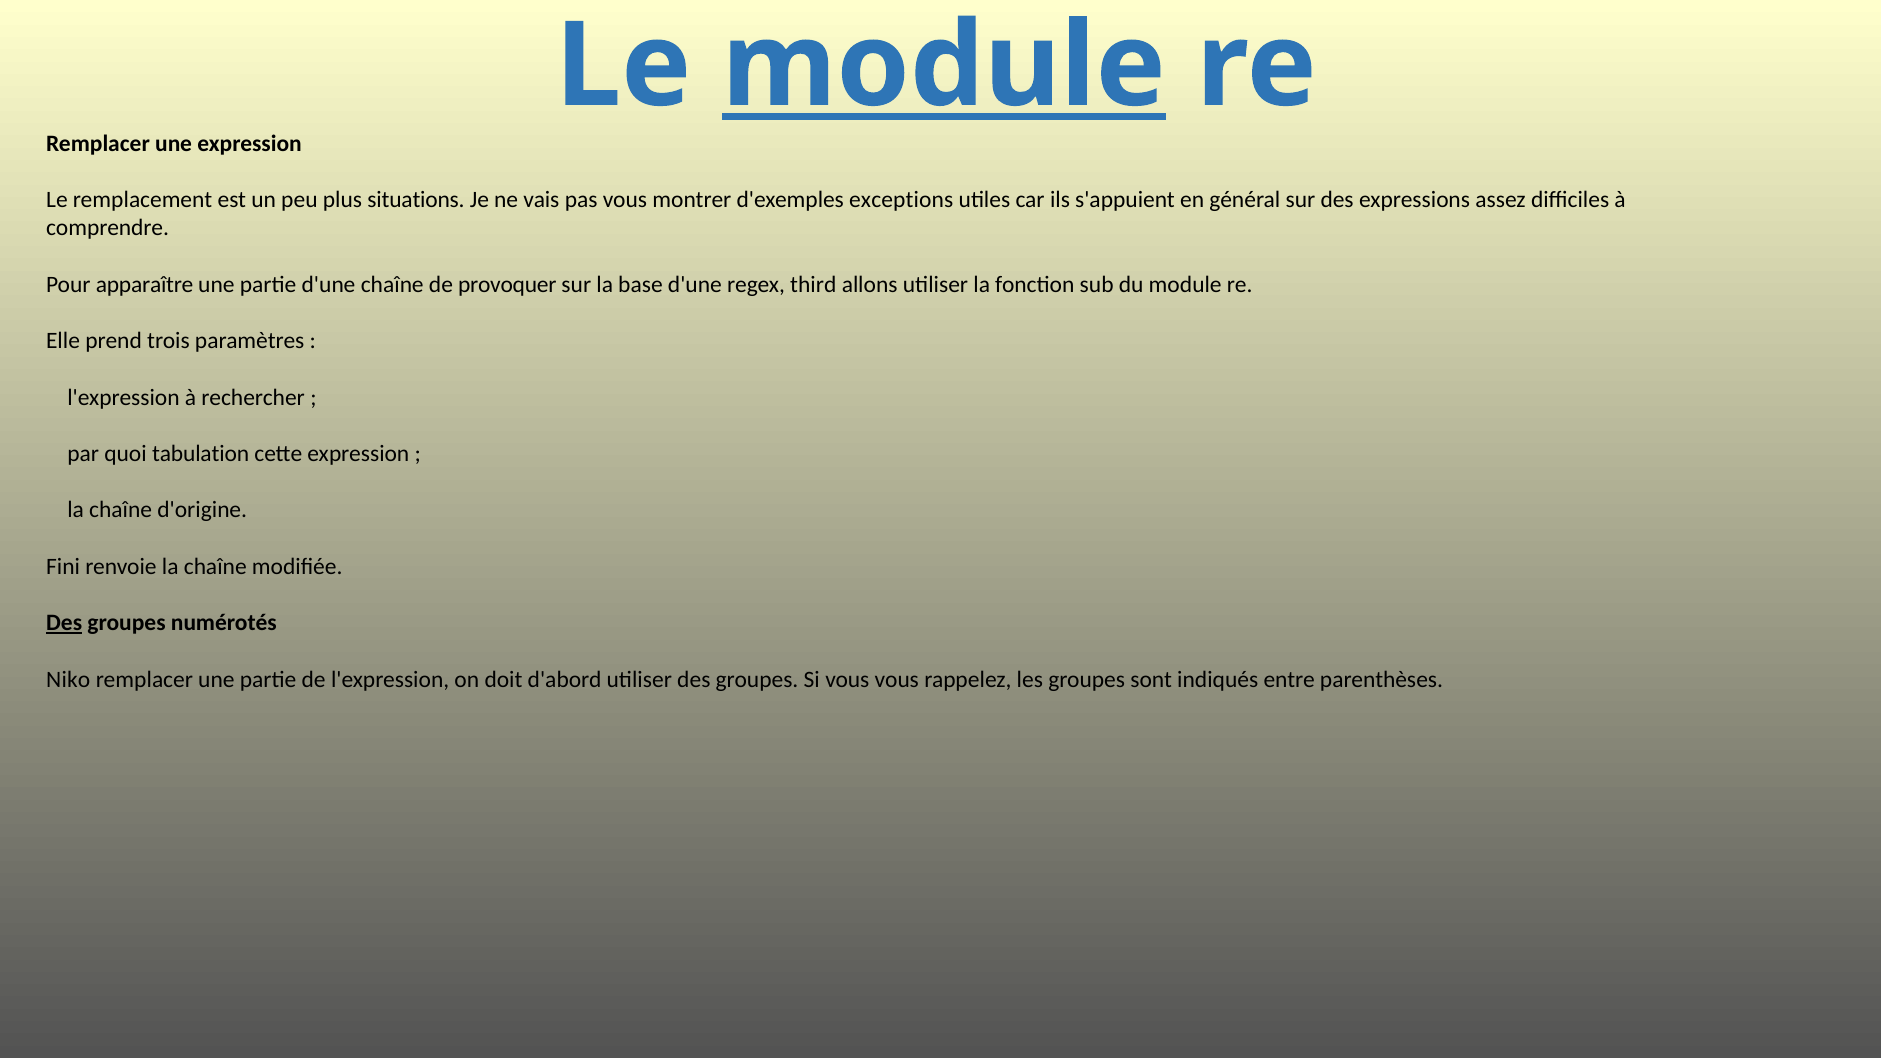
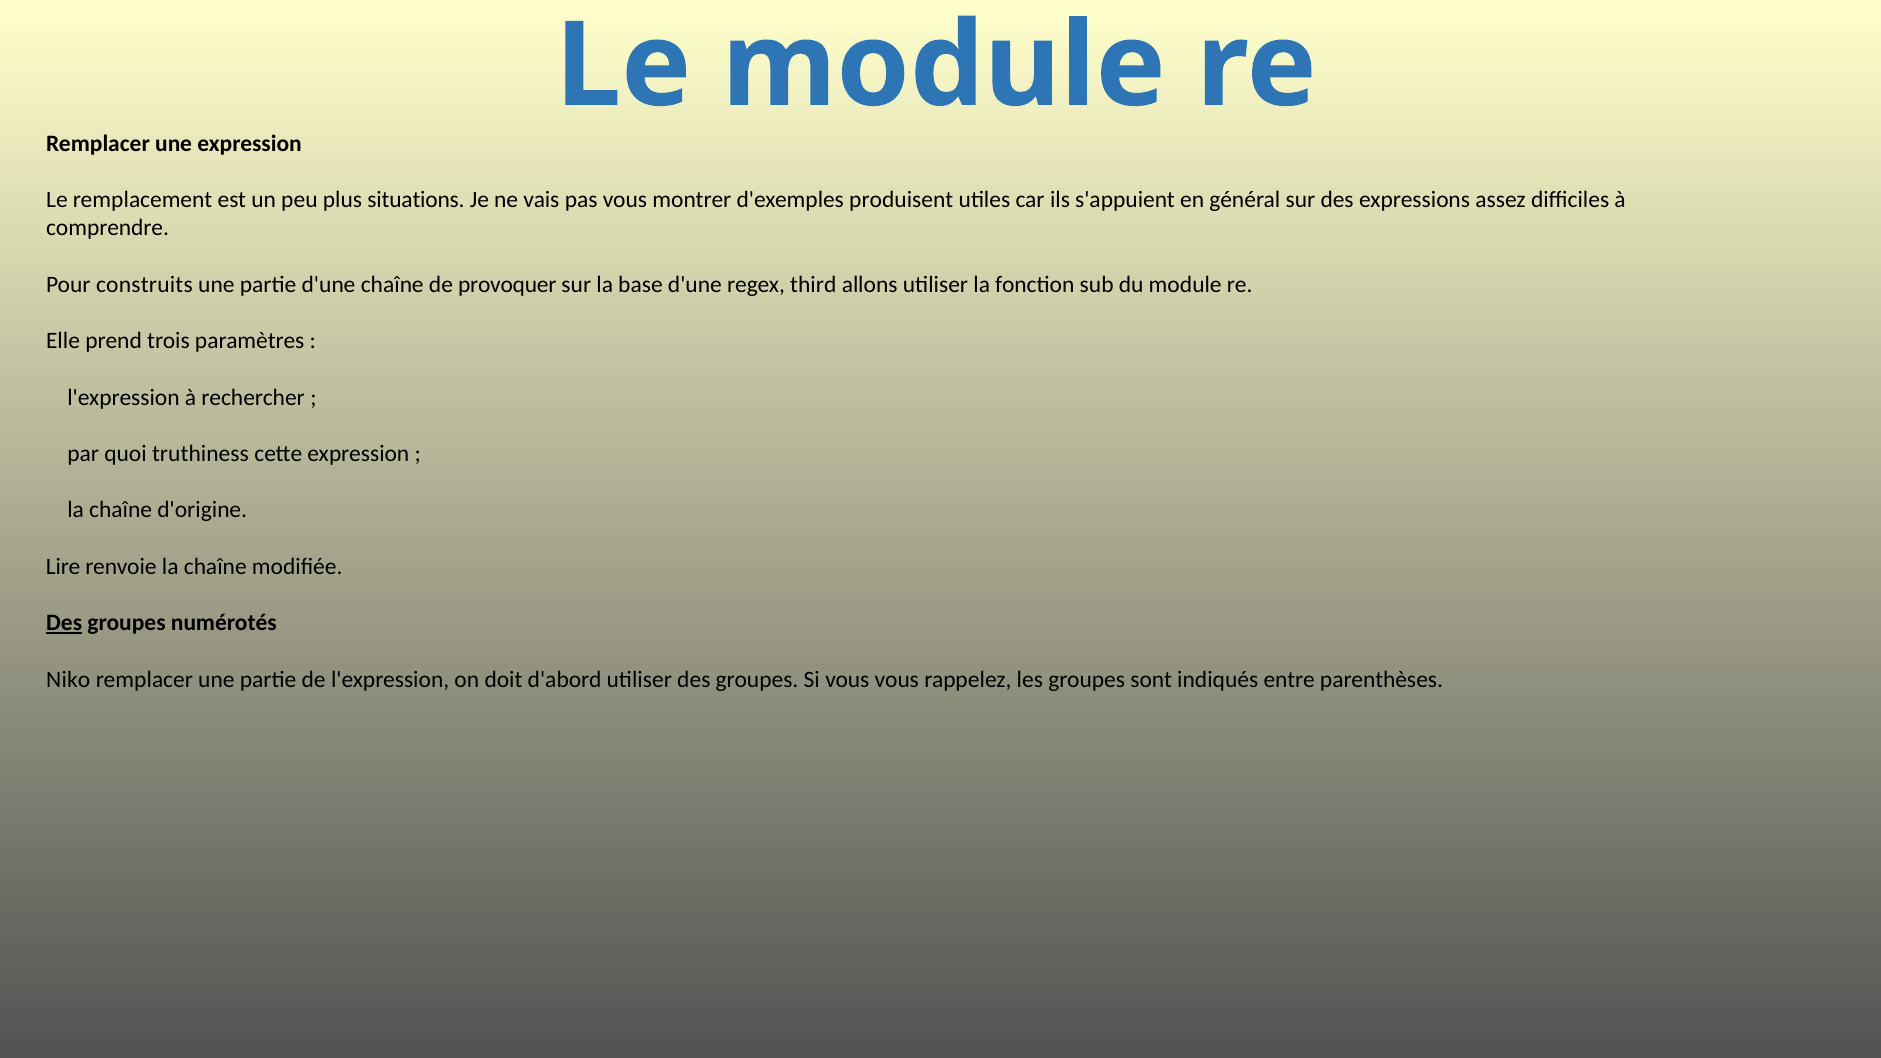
module underline: present -> none (944, 66)
exceptions: exceptions -> produisent (901, 200)
apparaître: apparaître -> construits (144, 285)
tabulation: tabulation -> truthiness (200, 454)
Fini: Fini -> Lire (63, 567)
